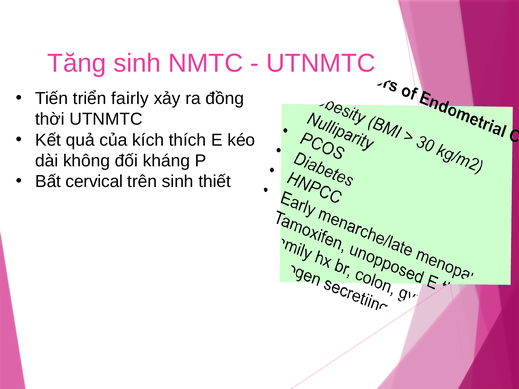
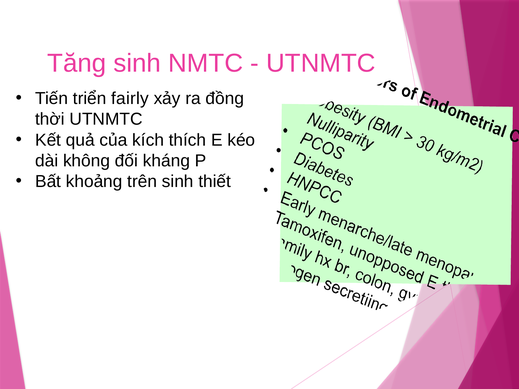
cervical: cervical -> khoảng (94, 182)
